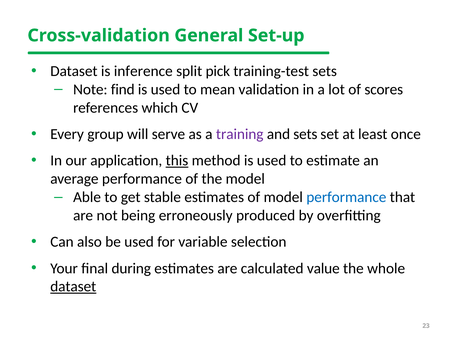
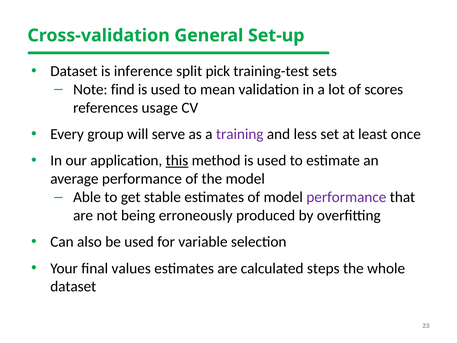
which: which -> usage (160, 108)
and sets: sets -> less (305, 134)
performance colour: blue -> purple (346, 197)
during: during -> values (131, 268)
value: value -> steps (323, 268)
dataset underline: present -> none (73, 286)
